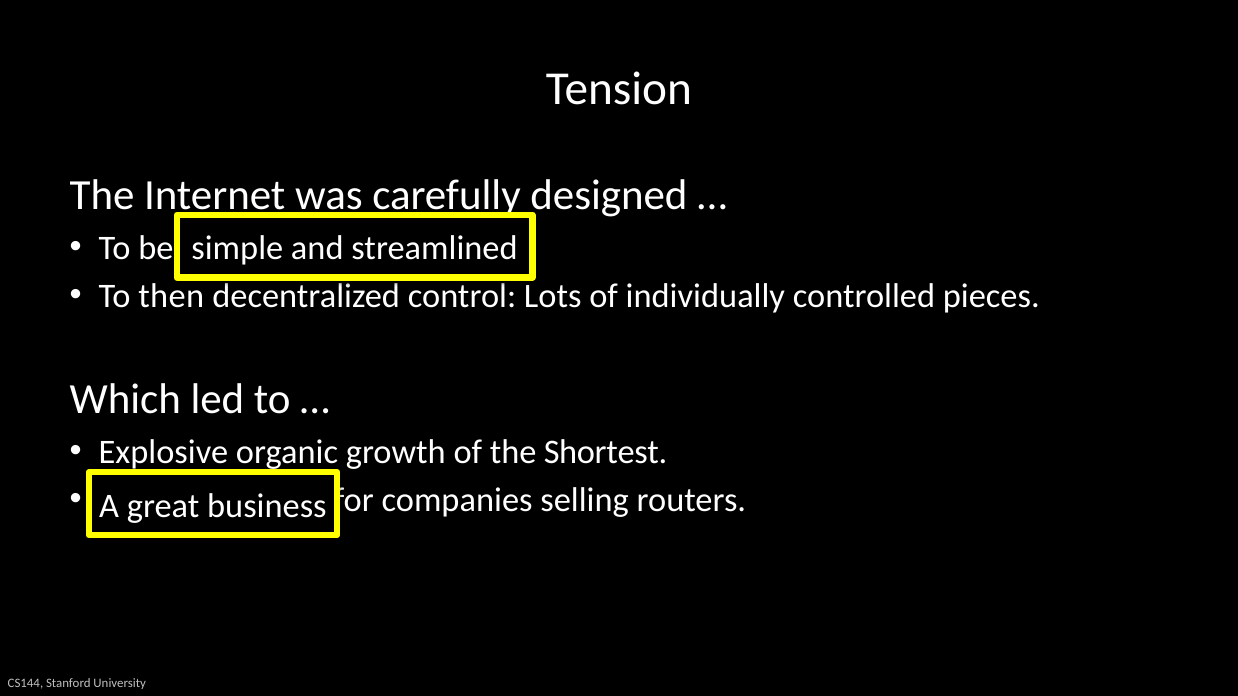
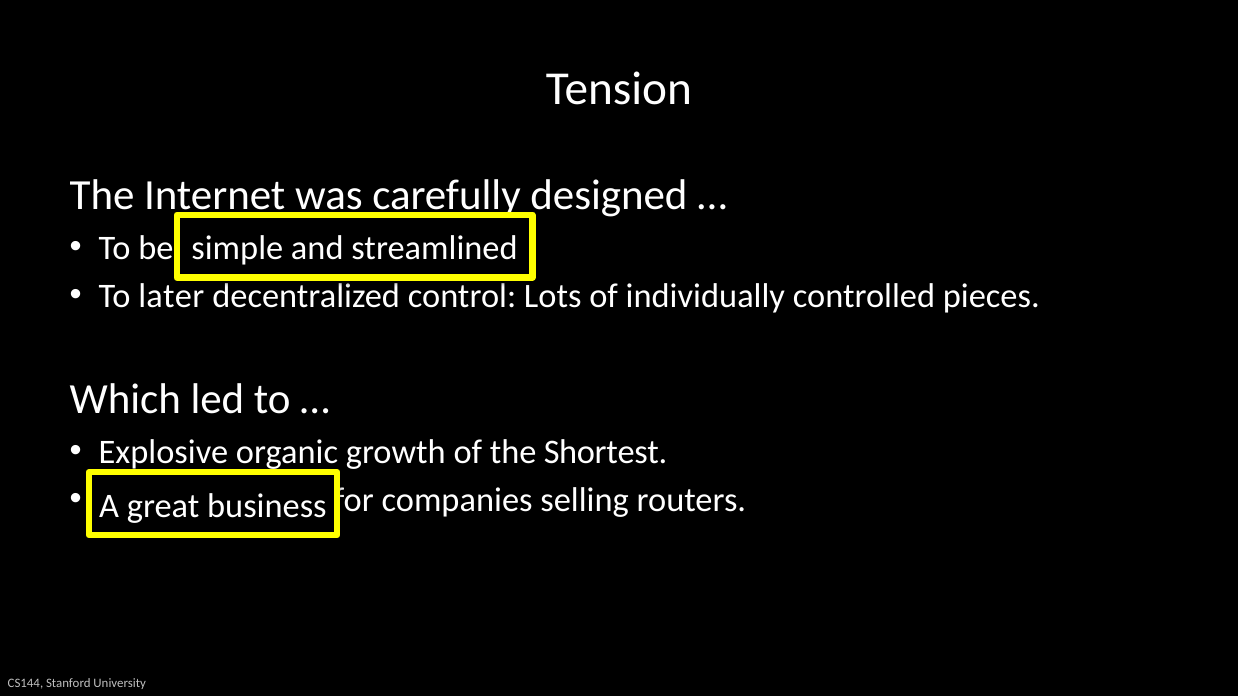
then: then -> later (171, 296)
